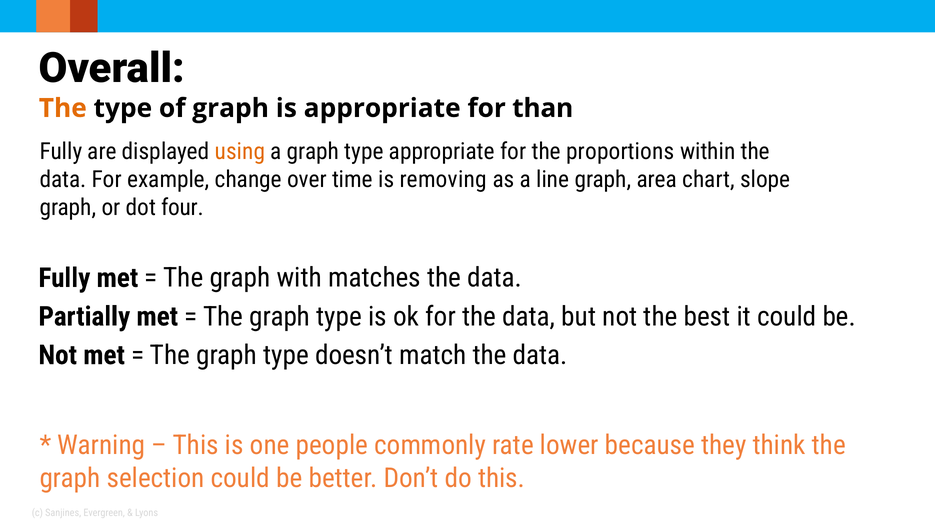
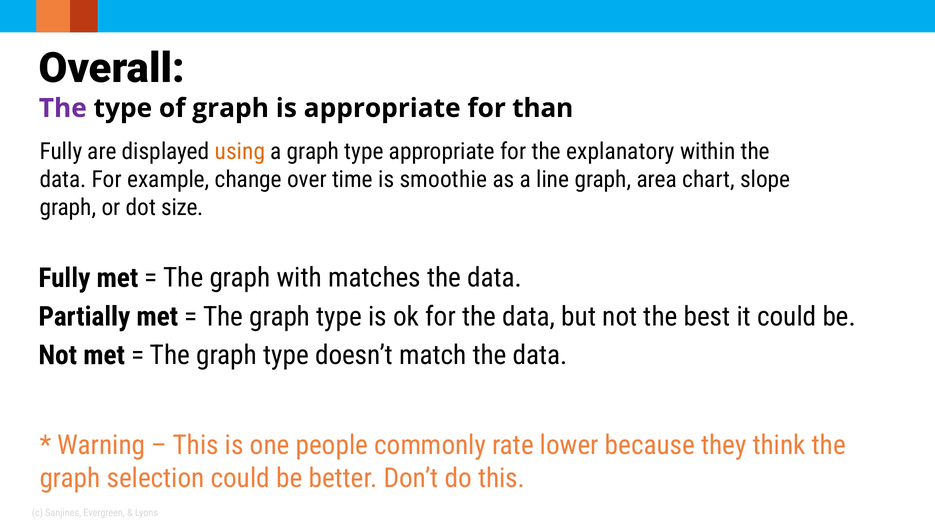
The colour: orange -> purple (63, 108)
proportions: proportions -> explanatory (620, 151)
removing: removing -> smoothie (443, 179)
four: four -> size (182, 207)
